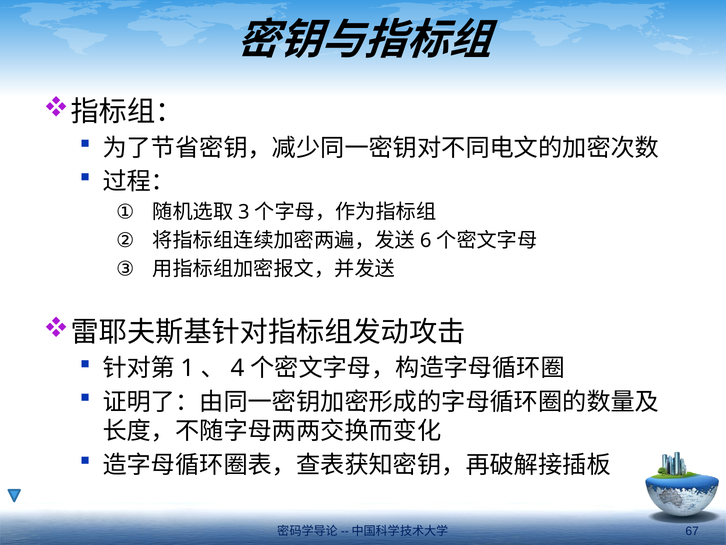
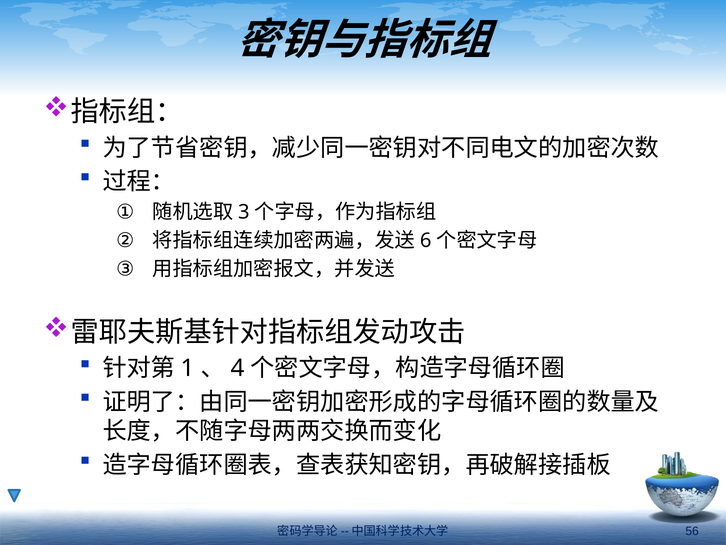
67: 67 -> 56 (692, 531)
